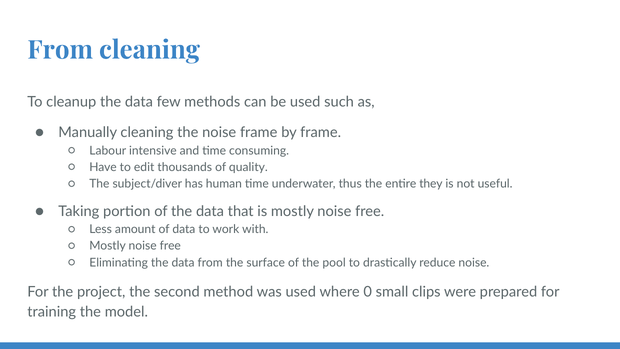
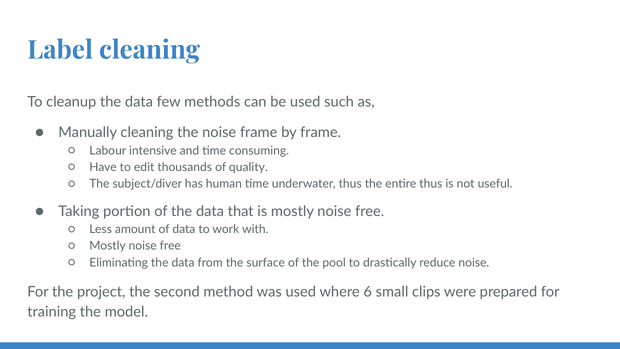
From: From -> Label (60, 50)
entire they: they -> thus (431, 184)
0: 0 -> 6 (368, 292)
